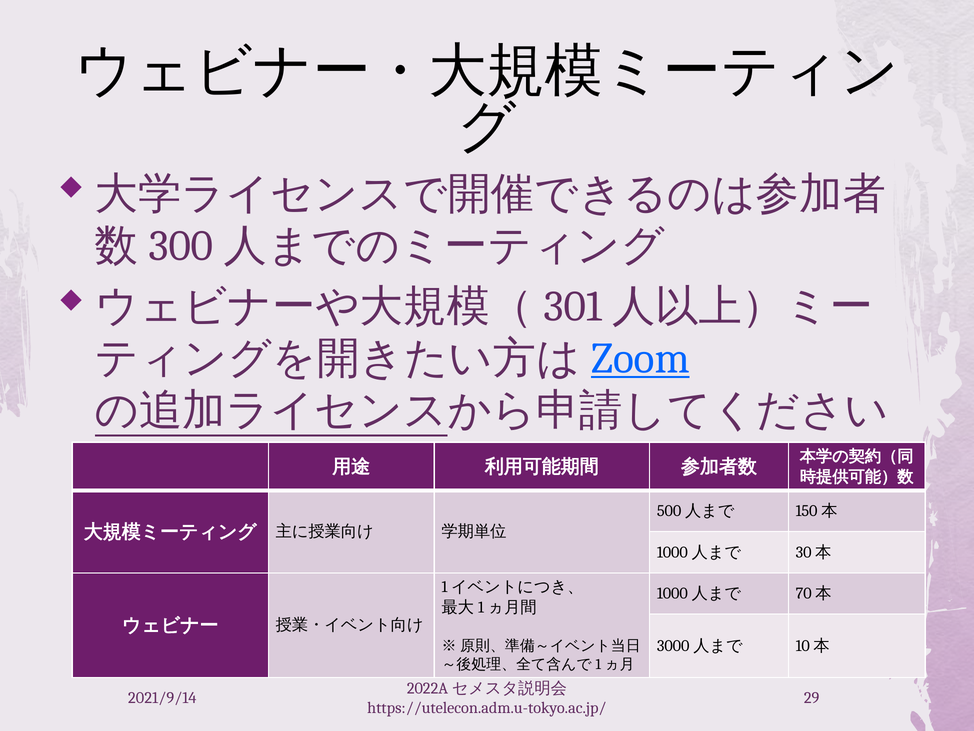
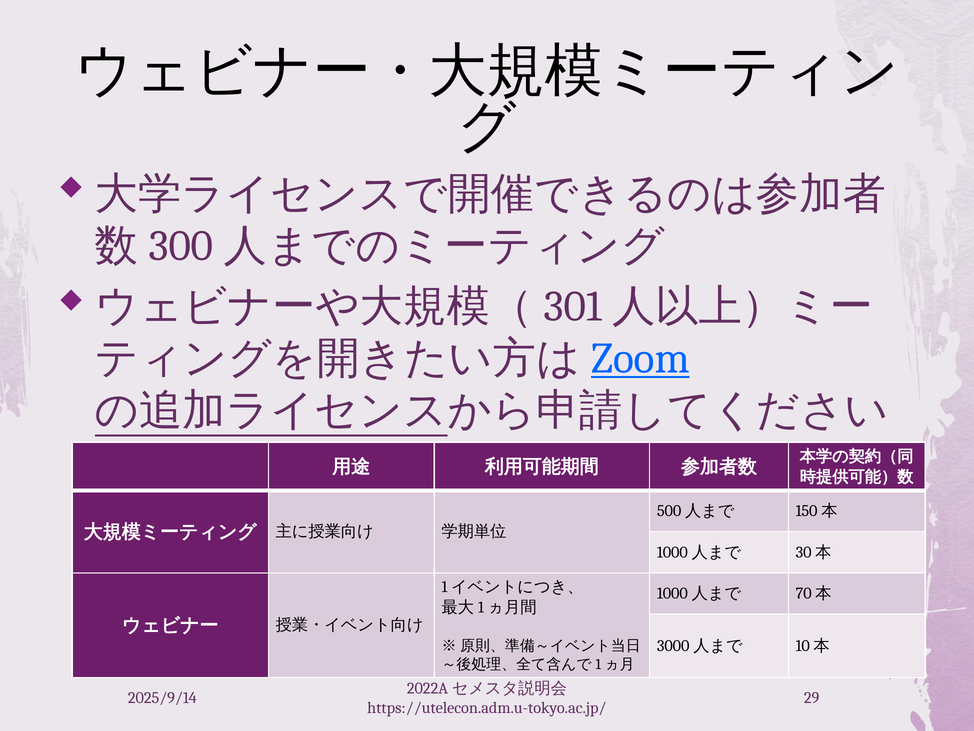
2021/9/14: 2021/9/14 -> 2025/9/14 (162, 698)
